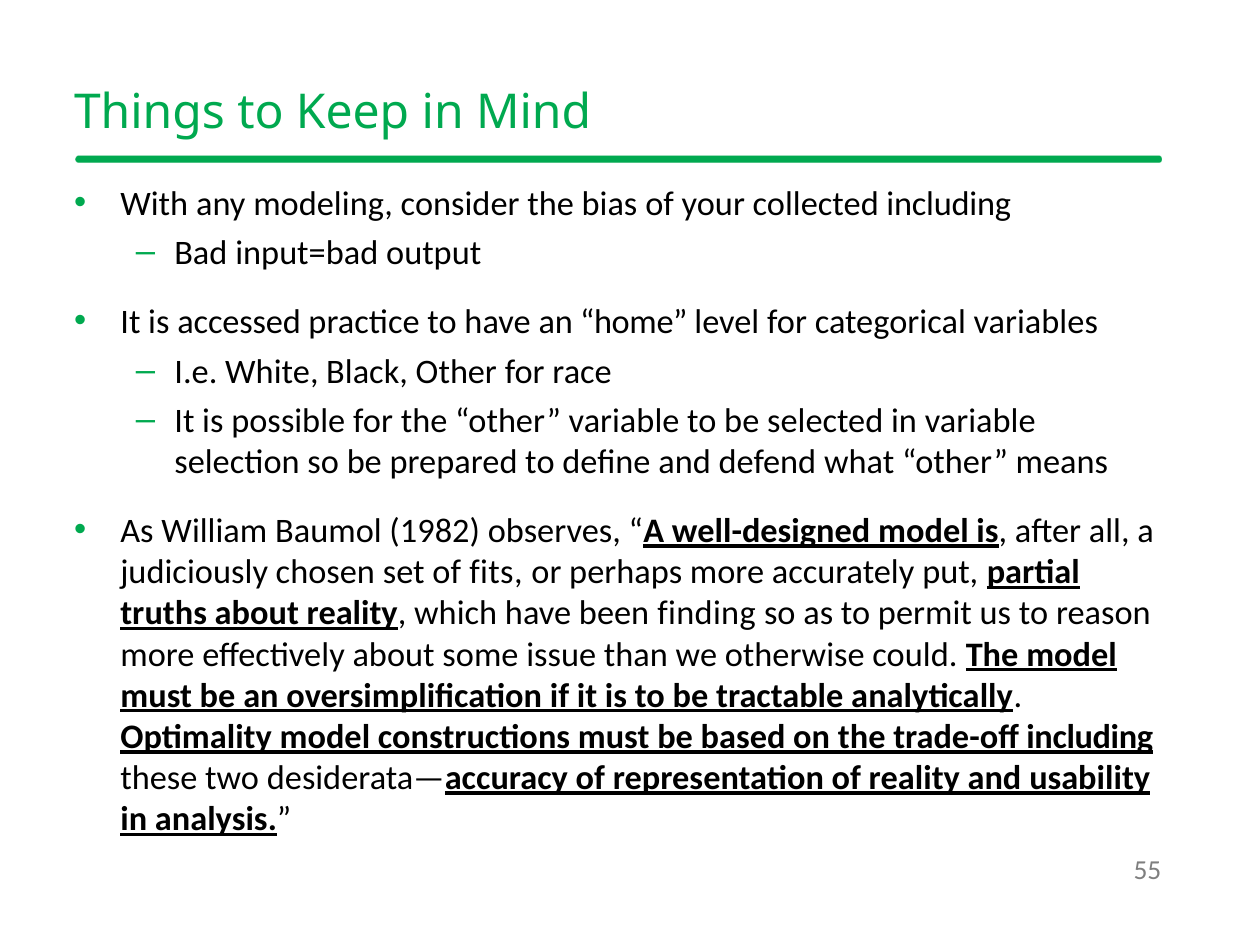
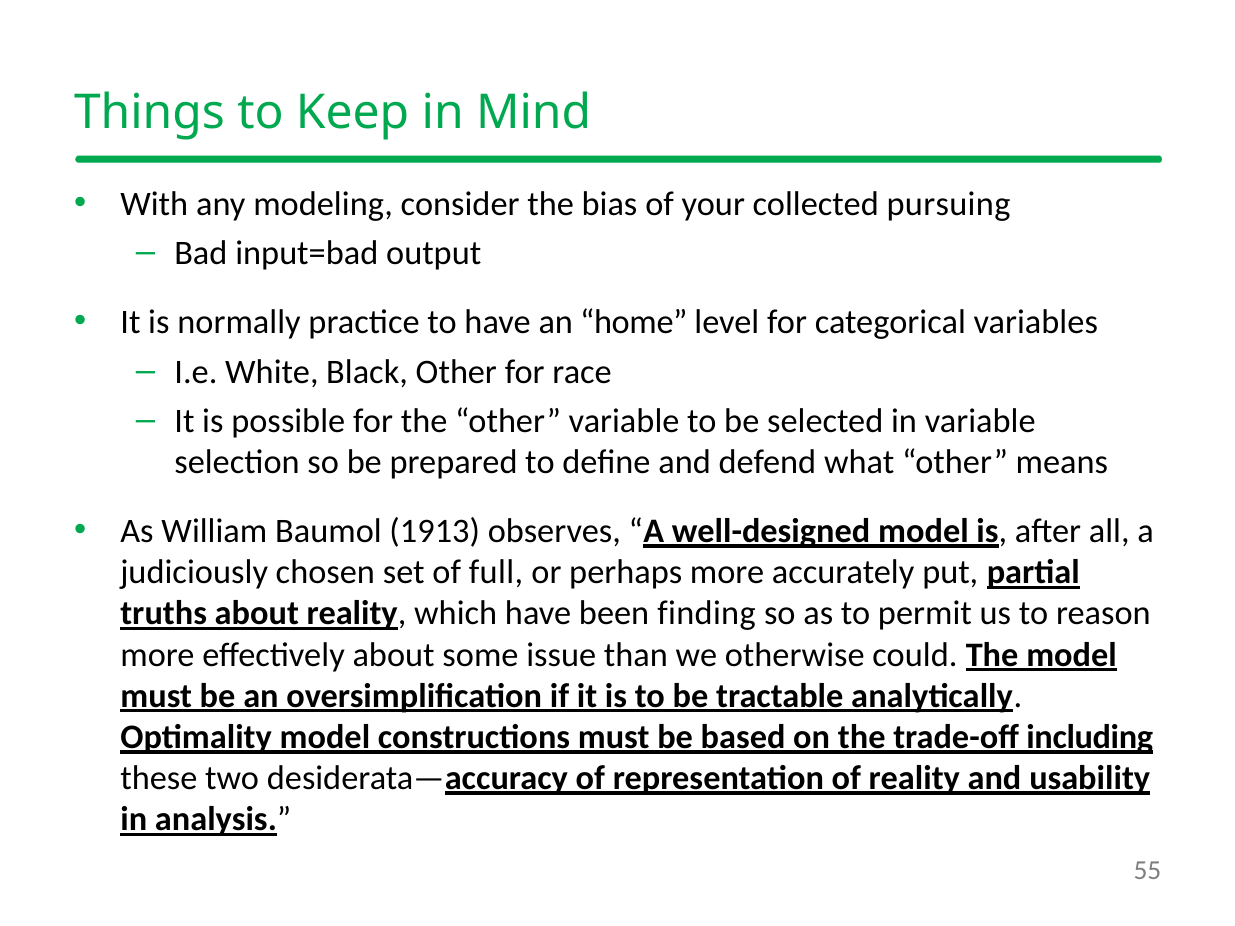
collected including: including -> pursuing (948, 204)
accessed: accessed -> normally (239, 322)
1982: 1982 -> 1913 (435, 531)
fits: fits -> full (496, 573)
